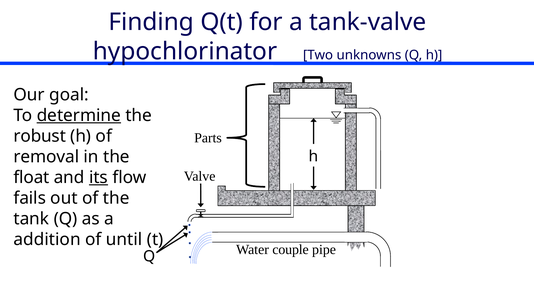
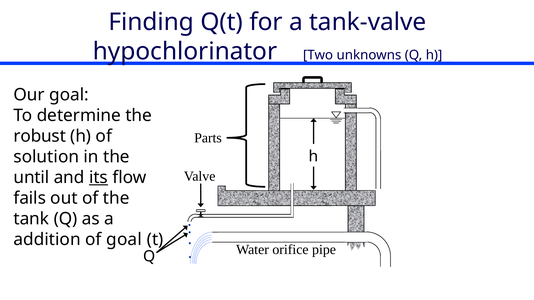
determine underline: present -> none (79, 116)
removal: removal -> solution (46, 157)
float: float -> until (31, 178)
of until: until -> goal (124, 240)
couple: couple -> orifice (290, 250)
